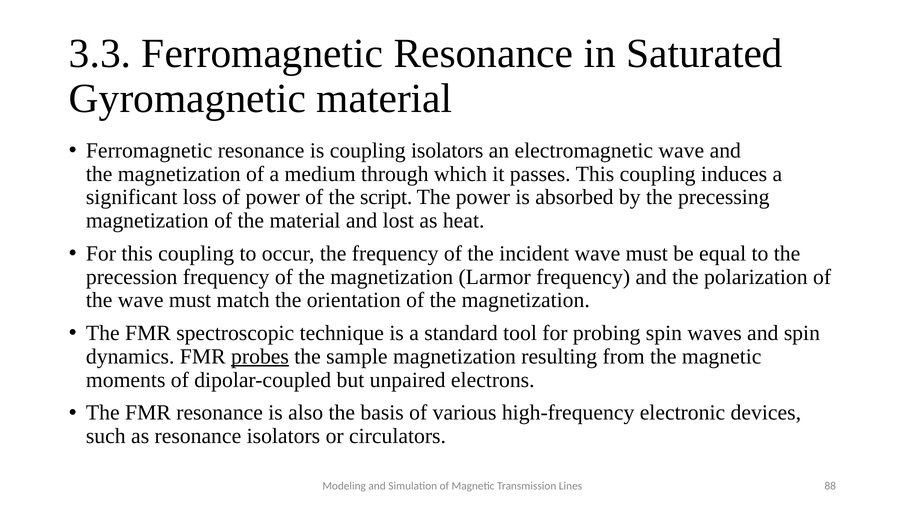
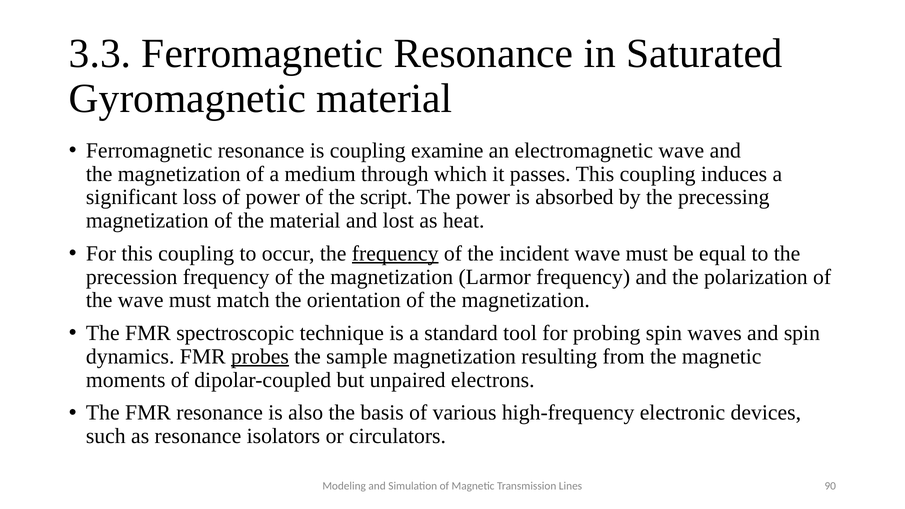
coupling isolators: isolators -> examine (447, 150)
frequency underline: none -> present (395, 254)
88: 88 -> 90 (830, 486)
